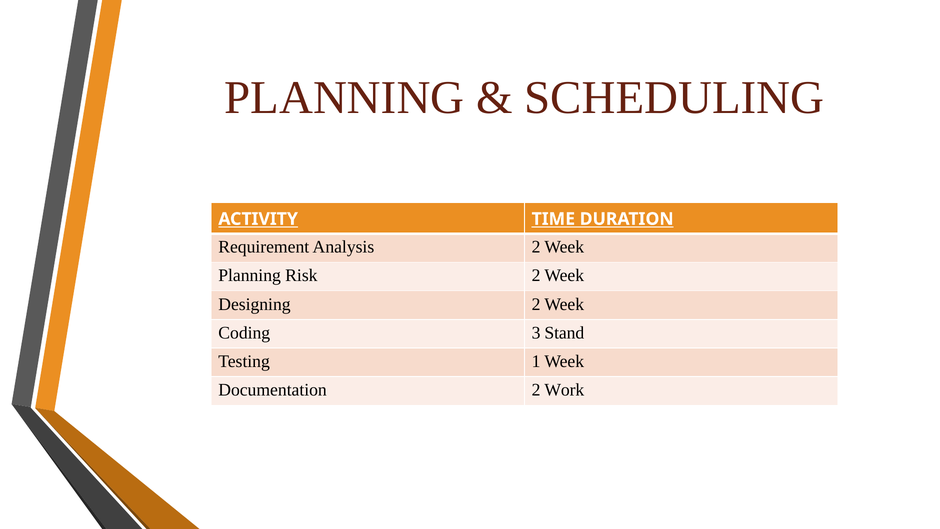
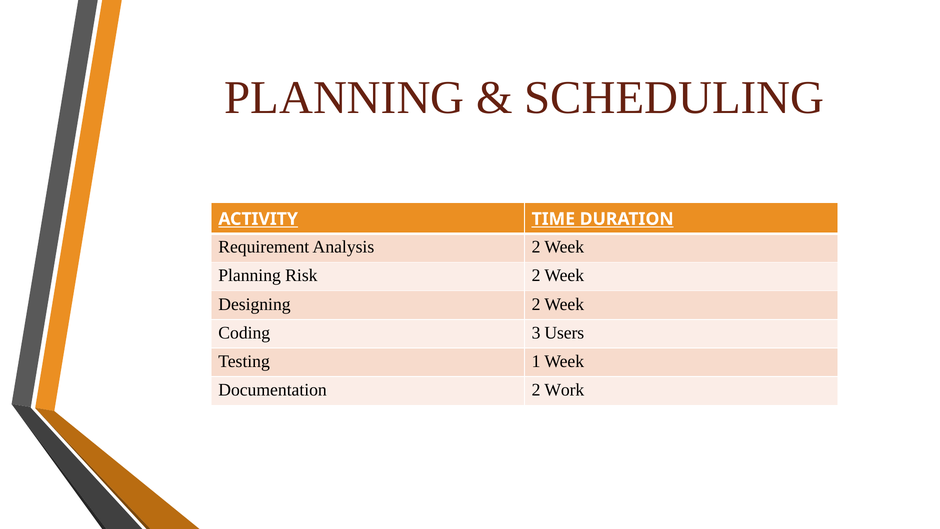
Stand: Stand -> Users (564, 333)
